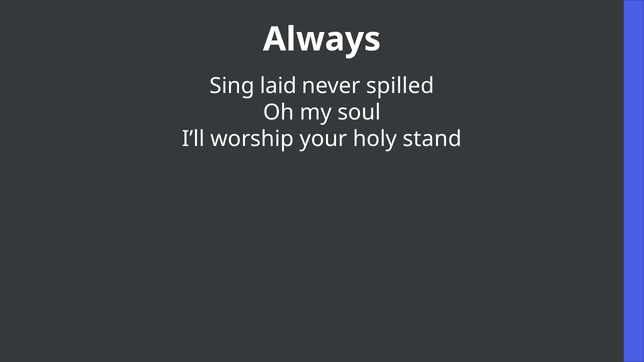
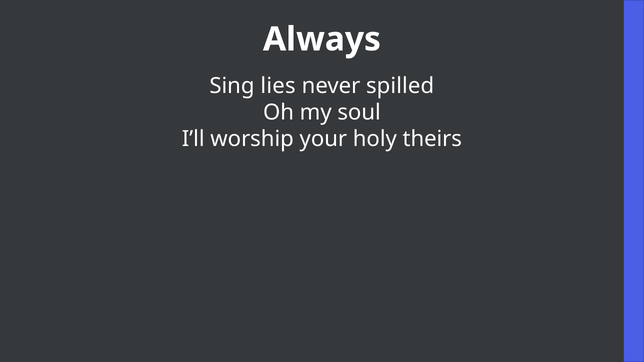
laid: laid -> lies (278, 86)
stand: stand -> theirs (432, 139)
